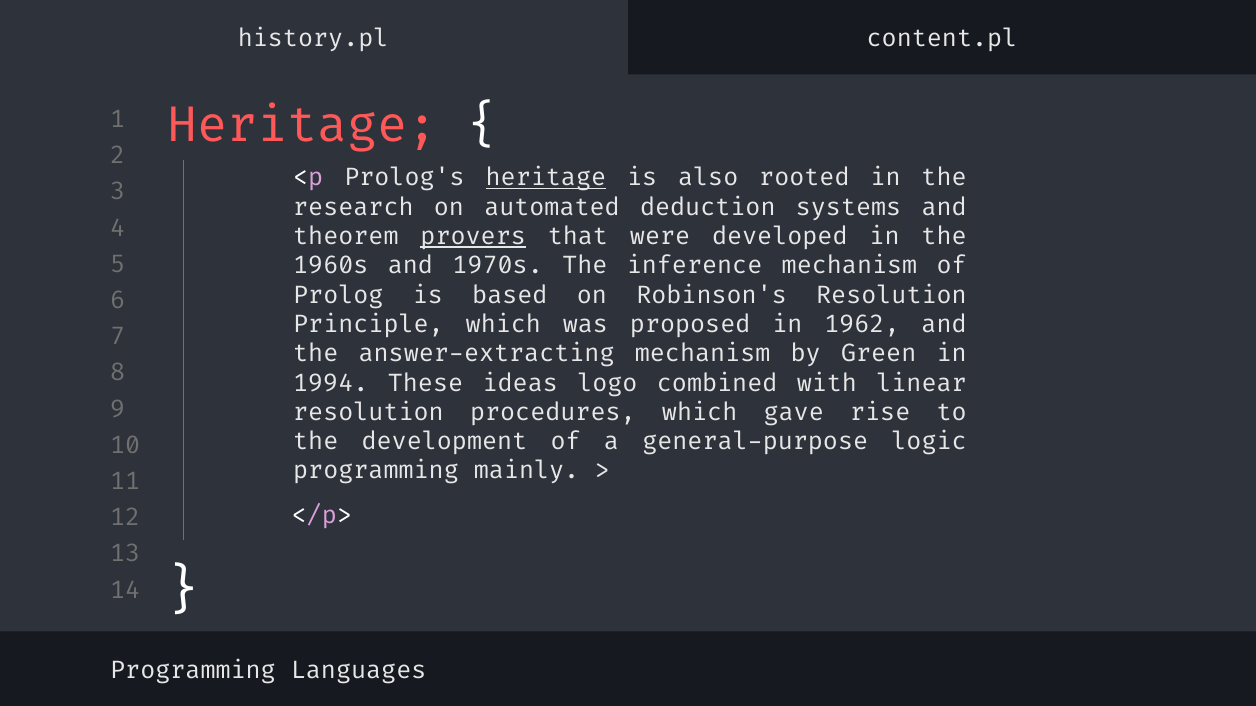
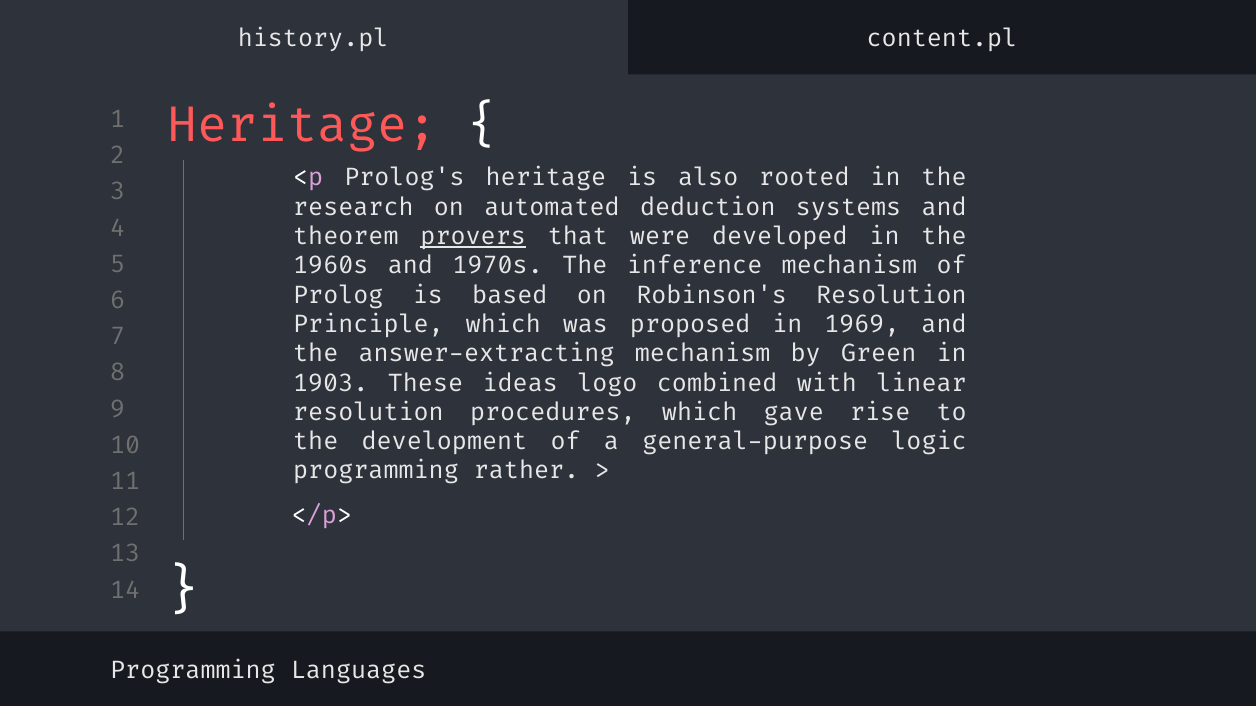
heritage underline: present -> none (546, 178)
1962: 1962 -> 1969 (862, 325)
1994: 1994 -> 1903 (331, 383)
mainly: mainly -> rather (527, 471)
